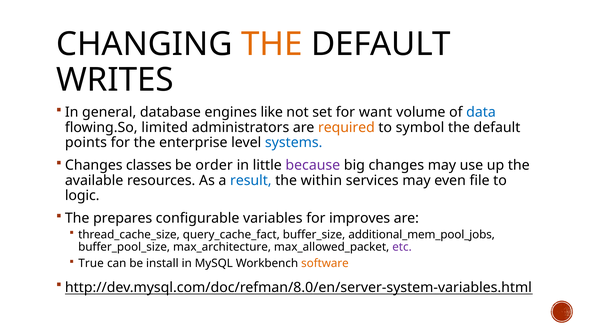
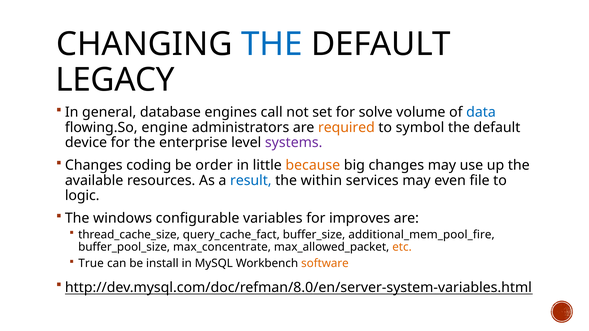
THE colour: orange -> blue (272, 44)
WRITES: WRITES -> LEGACY (115, 80)
like: like -> call (272, 112)
want: want -> solve (376, 112)
limited: limited -> engine (165, 127)
points: points -> device (86, 143)
systems colour: blue -> purple (294, 143)
classes: classes -> coding (149, 165)
because colour: purple -> orange (313, 165)
prepares: prepares -> windows (123, 218)
additional_mem_pool_jobs: additional_mem_pool_jobs -> additional_mem_pool_fire (422, 235)
max_architecture: max_architecture -> max_concentrate (222, 247)
etc colour: purple -> orange (402, 247)
